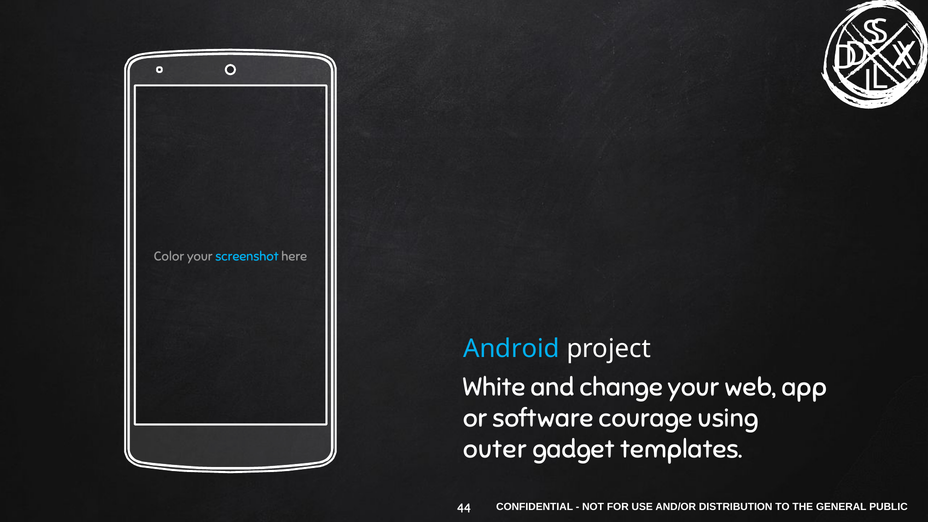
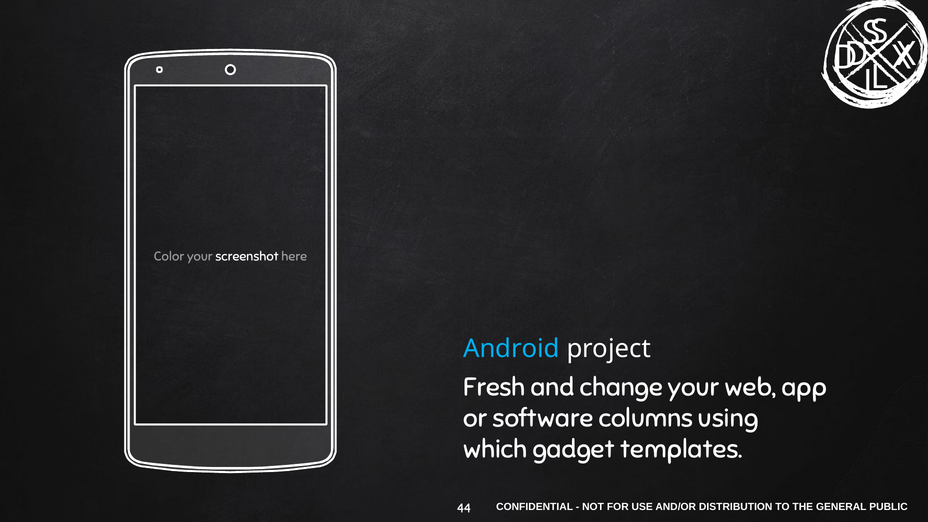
screenshot colour: light blue -> white (247, 256)
White: White -> Fresh (494, 387)
courage: courage -> columns (646, 418)
outer: outer -> which (495, 449)
